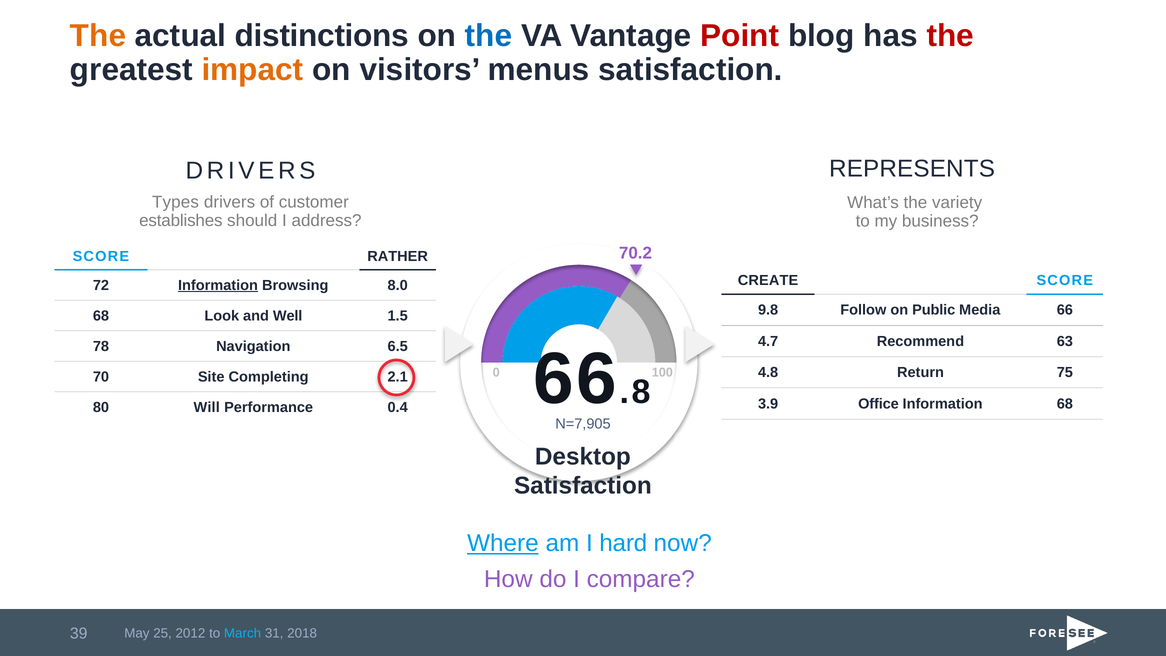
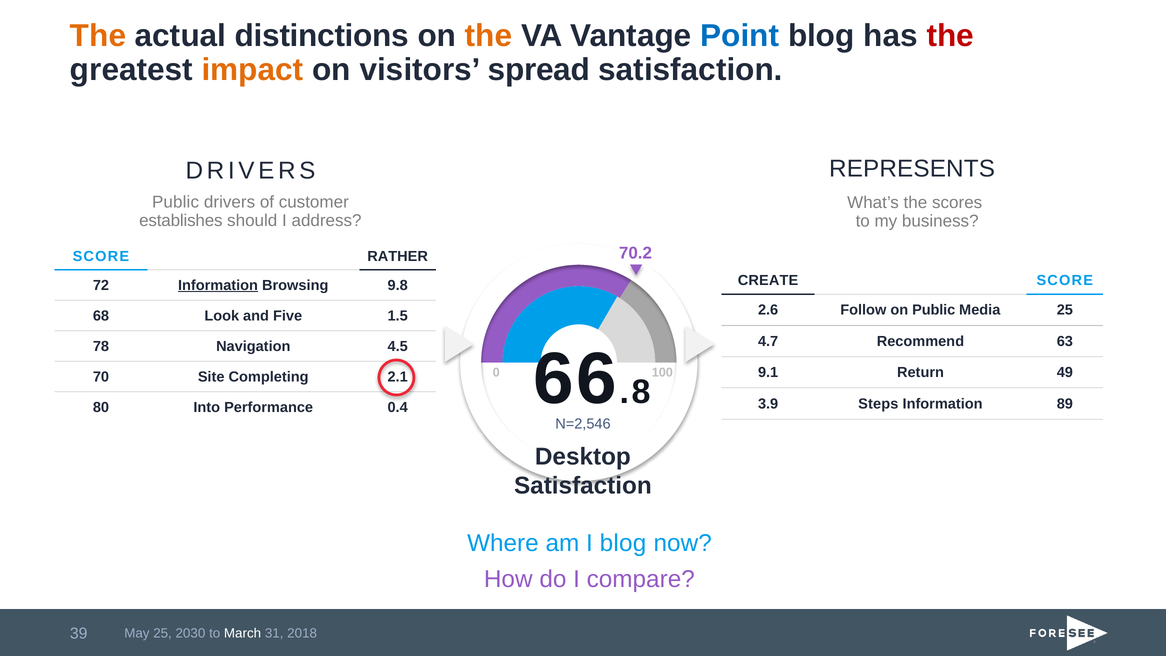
the colour: blue -> orange (489, 36)
Point colour: red -> blue (740, 36)
menus: menus -> spread (539, 70)
Types: Types -> Public (176, 202)
variety: variety -> scores (957, 203)
8.0: 8.0 -> 9.8 (398, 285)
9.8: 9.8 -> 2.6 (768, 310)
Media 66: 66 -> 25 (1065, 310)
Well: Well -> Five (288, 316)
6.5: 6.5 -> 4.5 (398, 346)
4.8: 4.8 -> 9.1 (768, 373)
75: 75 -> 49 (1065, 373)
Office: Office -> Steps (878, 404)
Information 68: 68 -> 89 (1065, 404)
Will: Will -> Into (207, 407)
N=7,905: N=7,905 -> N=2,546 (583, 424)
Where underline: present -> none (503, 543)
I hard: hard -> blog (623, 543)
2012: 2012 -> 2030 (190, 634)
March colour: light blue -> white (243, 634)
